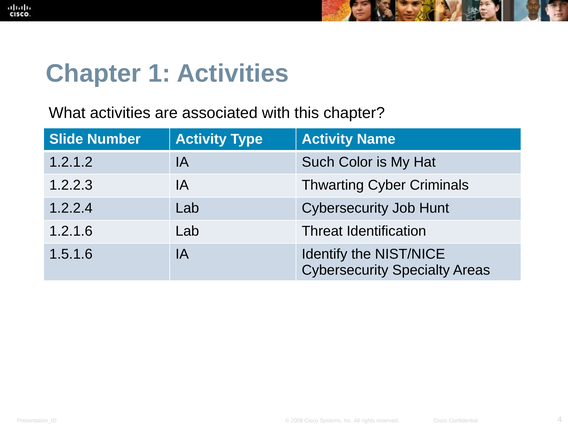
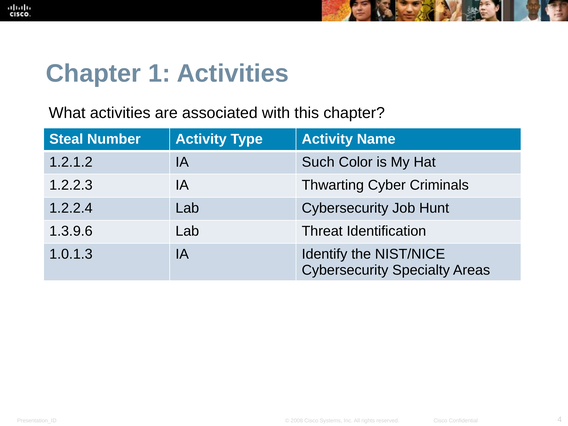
Slide: Slide -> Steal (66, 139)
1.2.1.6: 1.2.1.6 -> 1.3.9.6 (71, 231)
1.5.1.6: 1.5.1.6 -> 1.0.1.3 (71, 254)
